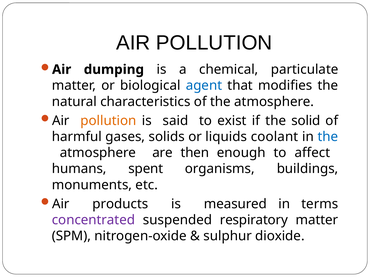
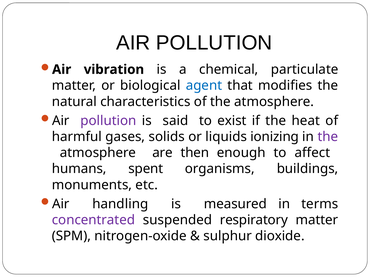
dumping: dumping -> vibration (114, 69)
pollution colour: orange -> purple (108, 120)
solid: solid -> heat (306, 120)
coolant: coolant -> ionizing (275, 136)
the colour: blue -> purple (328, 136)
products: products -> handling (120, 203)
